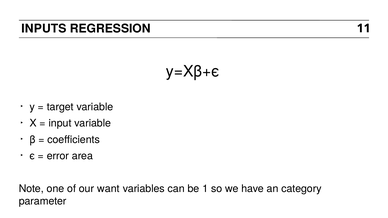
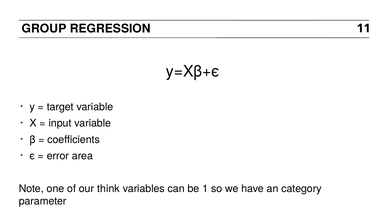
INPUTS: INPUTS -> GROUP (44, 29)
want: want -> think (108, 188)
